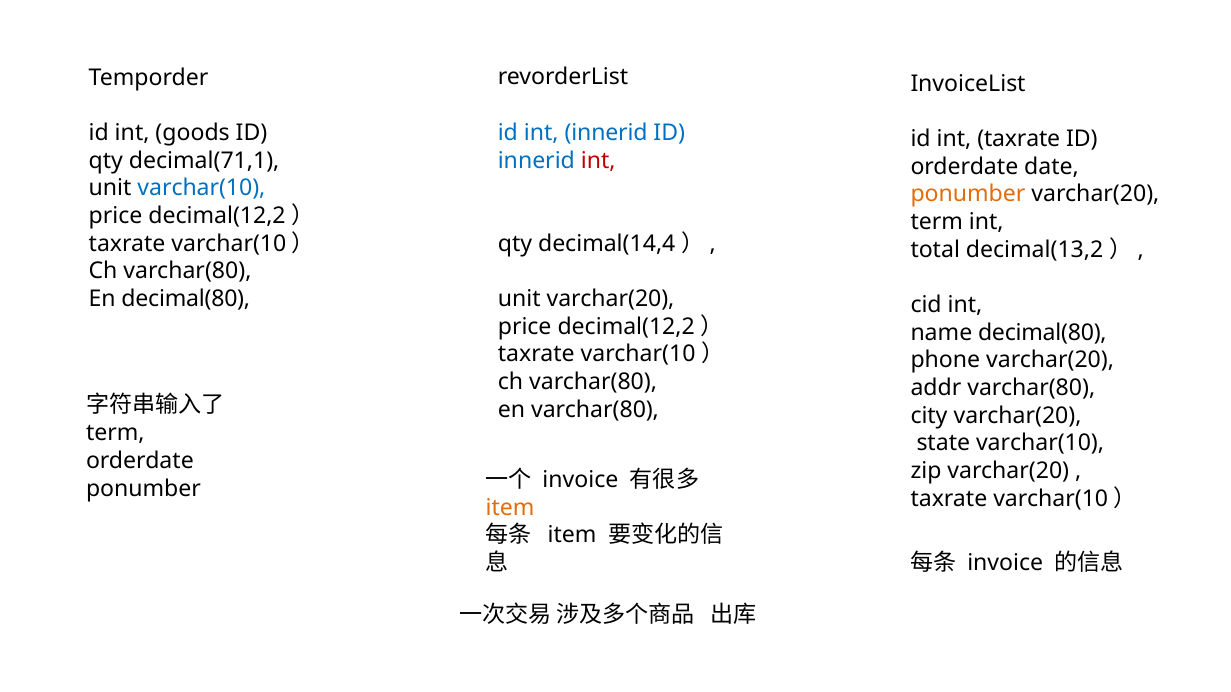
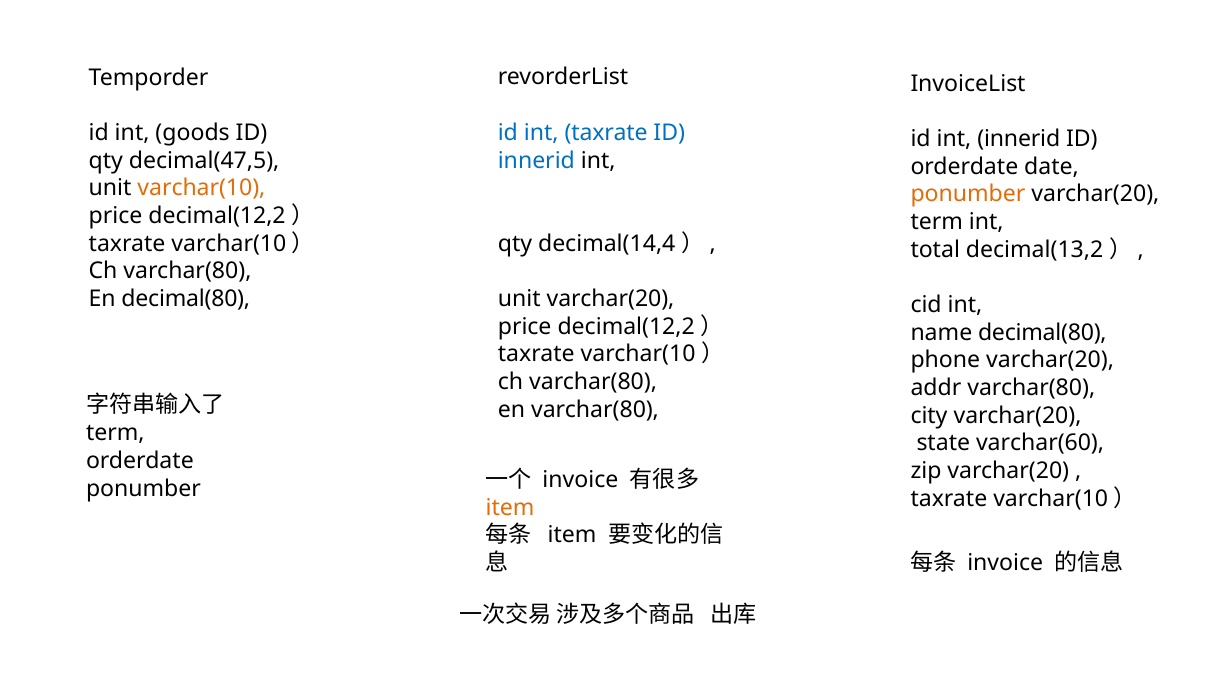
int innerid: innerid -> taxrate (606, 133)
int taxrate: taxrate -> innerid (1019, 139)
int colour: red -> black (598, 160)
decimal(71,1: decimal(71,1 -> decimal(47,5 (204, 161)
varchar(10 colour: blue -> orange (201, 188)
state varchar(10: varchar(10 -> varchar(60 (1040, 444)
